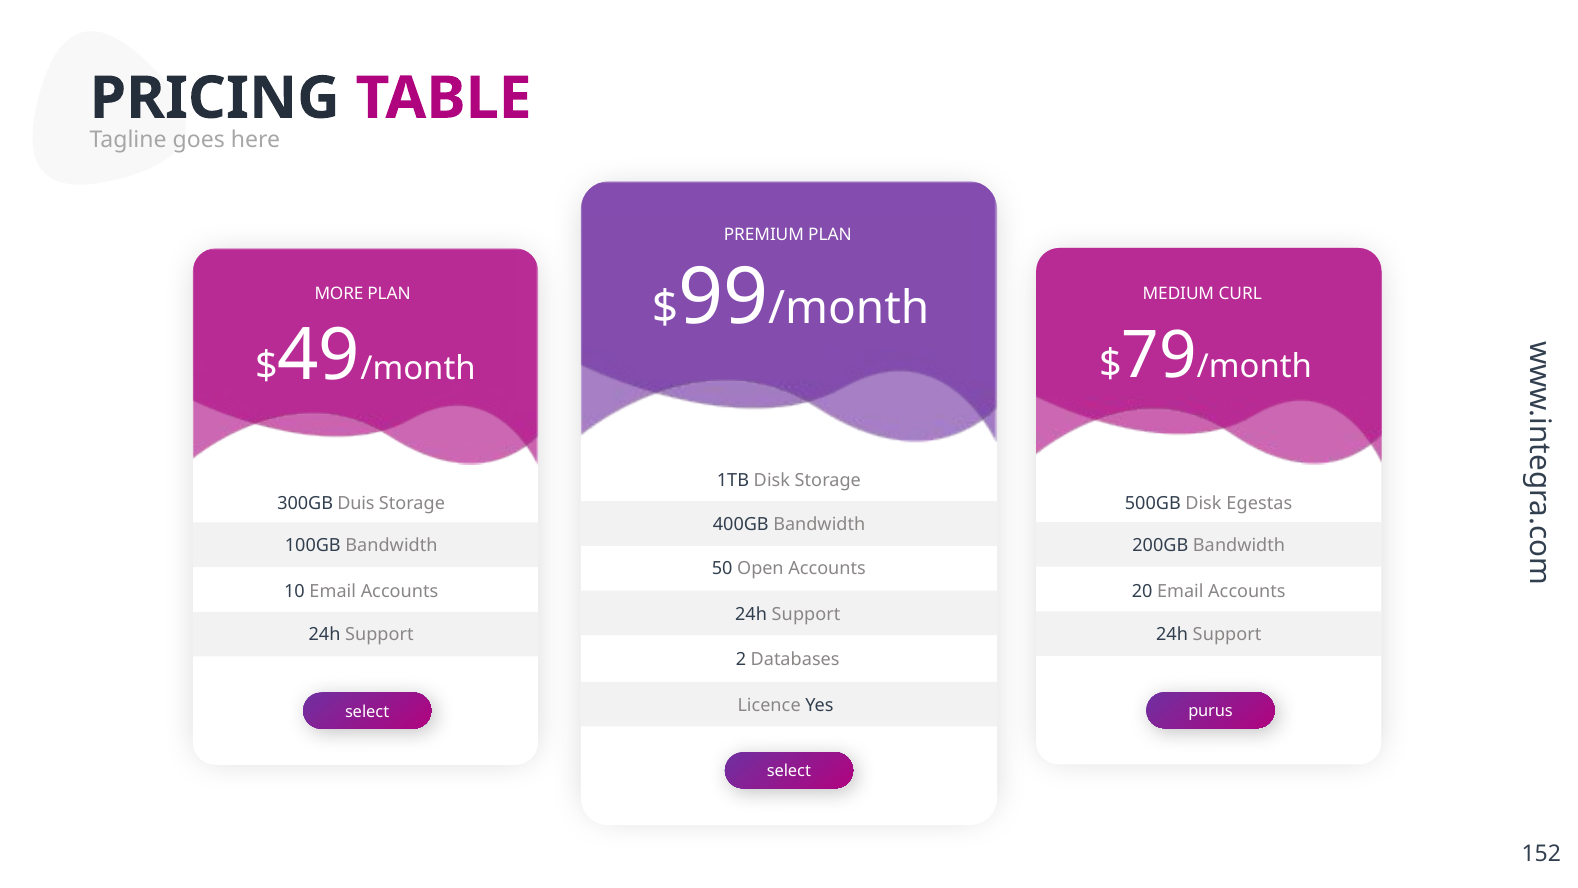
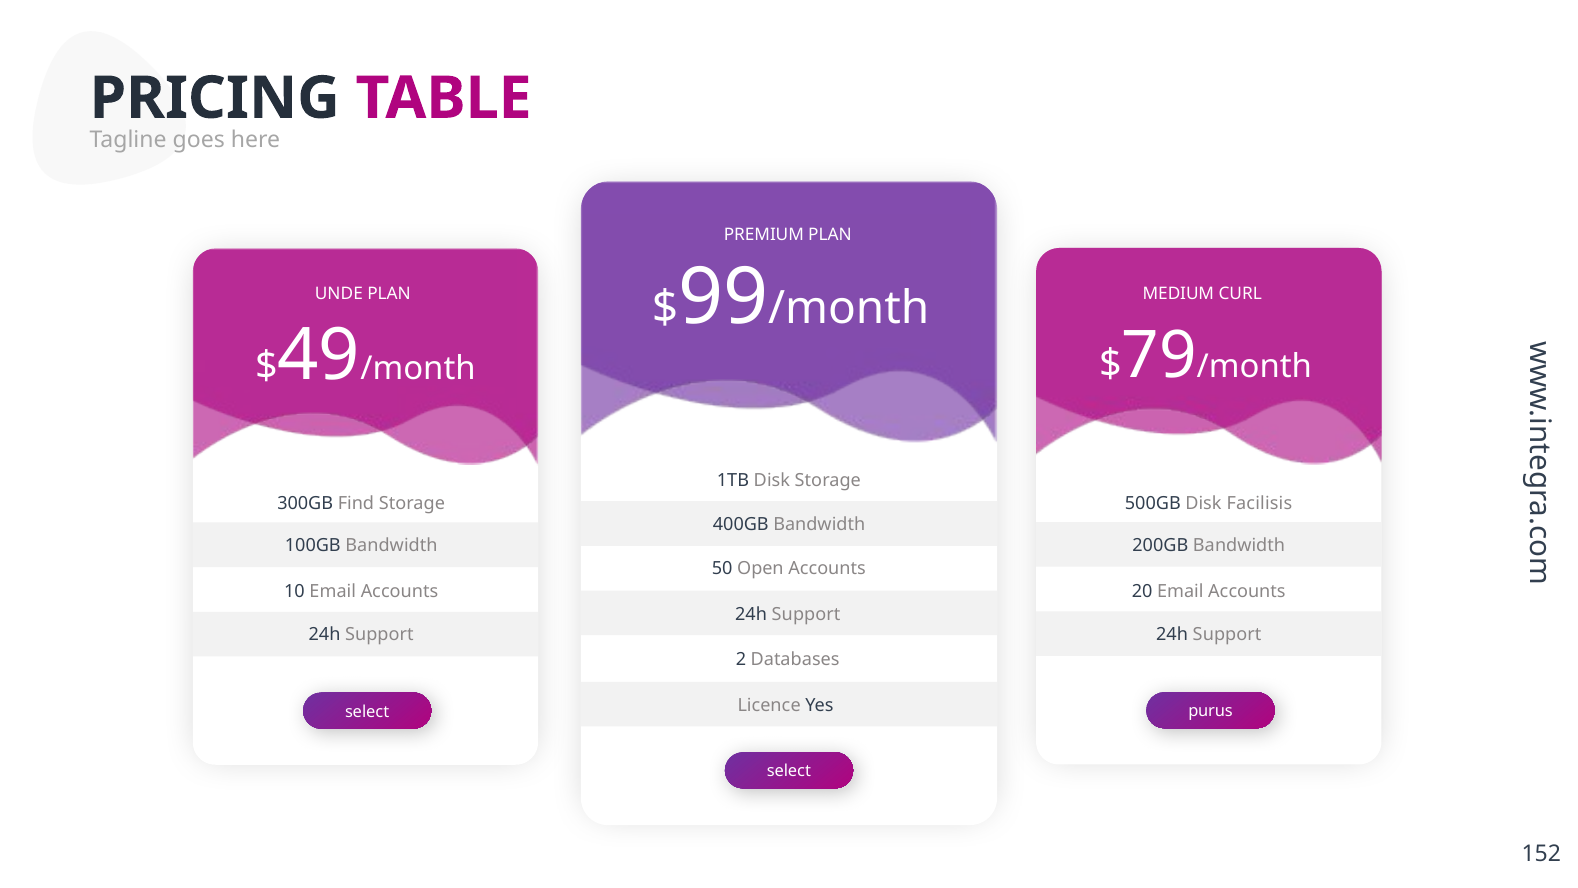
MORE: MORE -> UNDE (339, 294)
Duis: Duis -> Find (356, 503)
Egestas: Egestas -> Facilisis (1259, 503)
